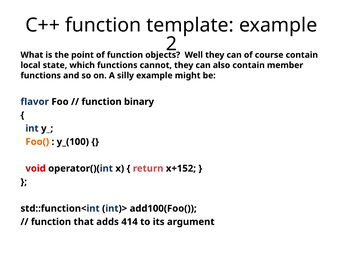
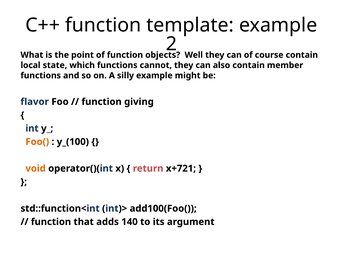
binary: binary -> giving (139, 102)
void colour: red -> orange (36, 169)
x+152: x+152 -> x+721 (181, 169)
414: 414 -> 140 (130, 222)
